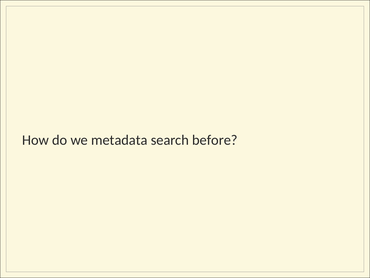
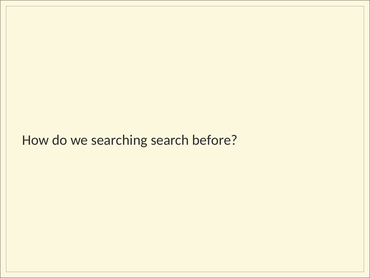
metadata: metadata -> searching (119, 140)
